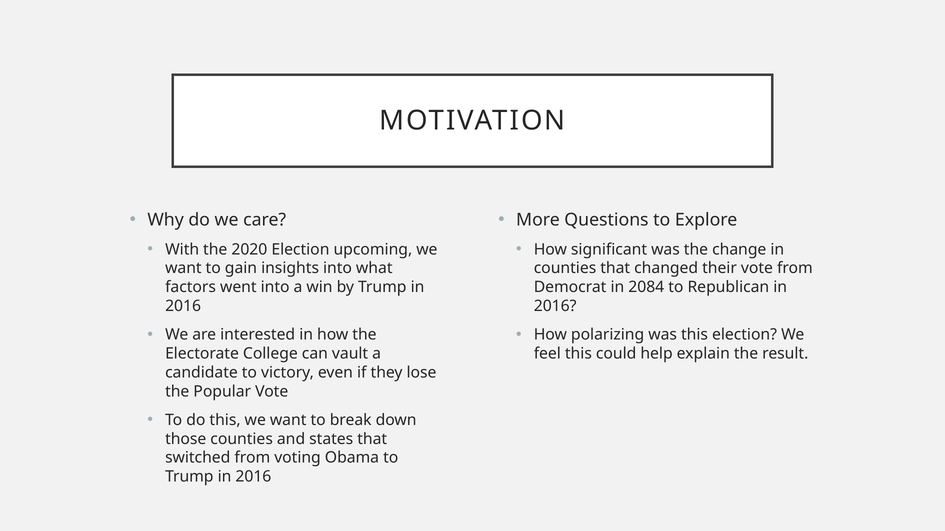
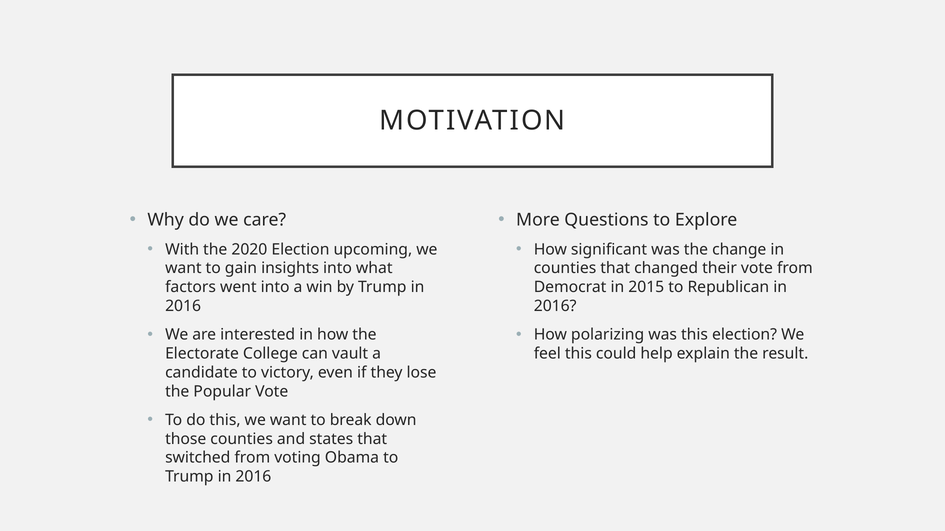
2084: 2084 -> 2015 (646, 287)
